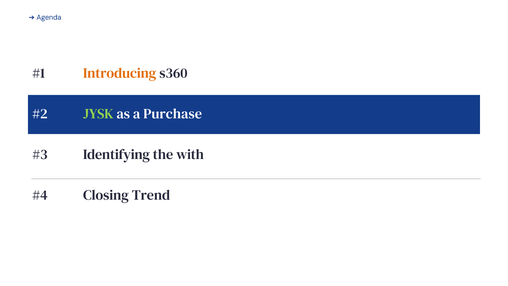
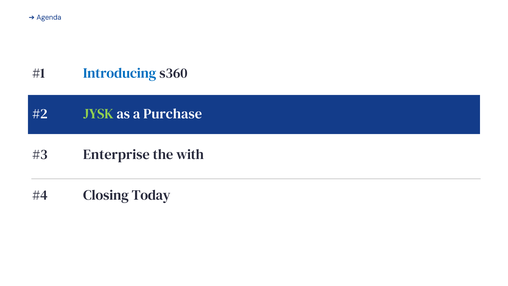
Introducing colour: orange -> blue (120, 73)
Identifying: Identifying -> Enterprise (116, 155)
Trend: Trend -> Today (151, 195)
